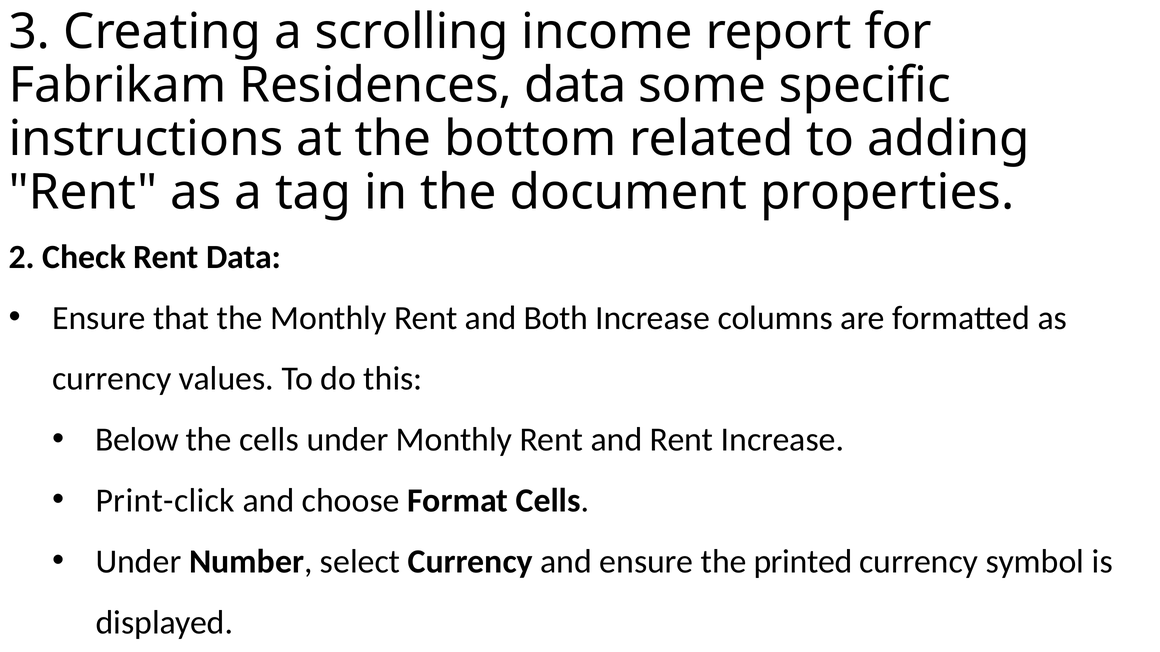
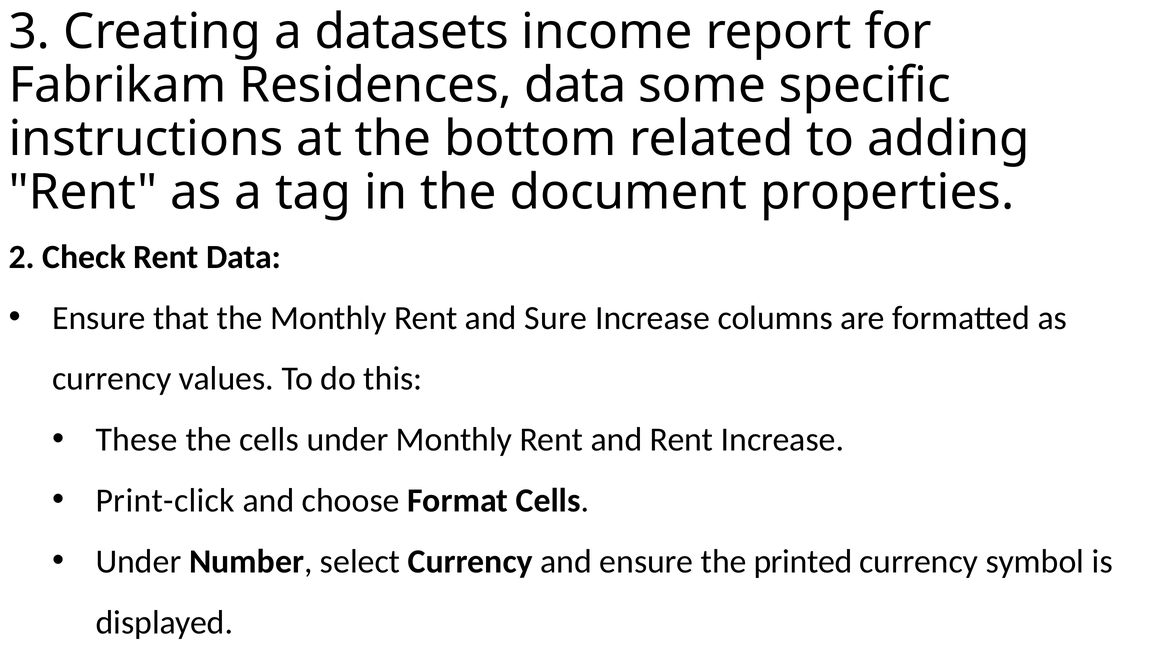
scrolling: scrolling -> datasets (412, 32)
Both: Both -> Sure (556, 318)
Below: Below -> These (137, 440)
